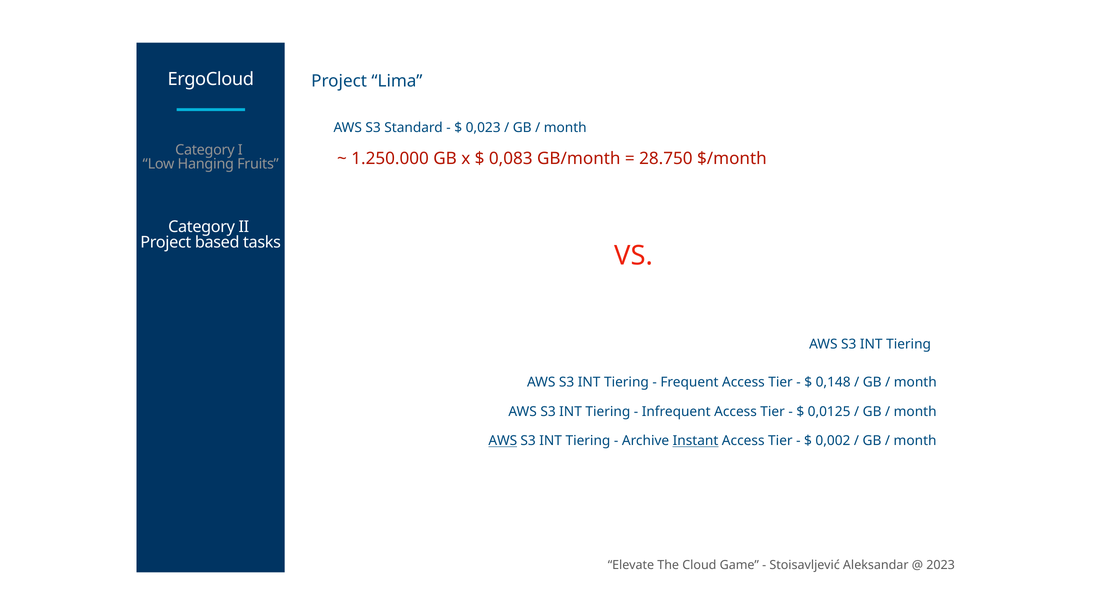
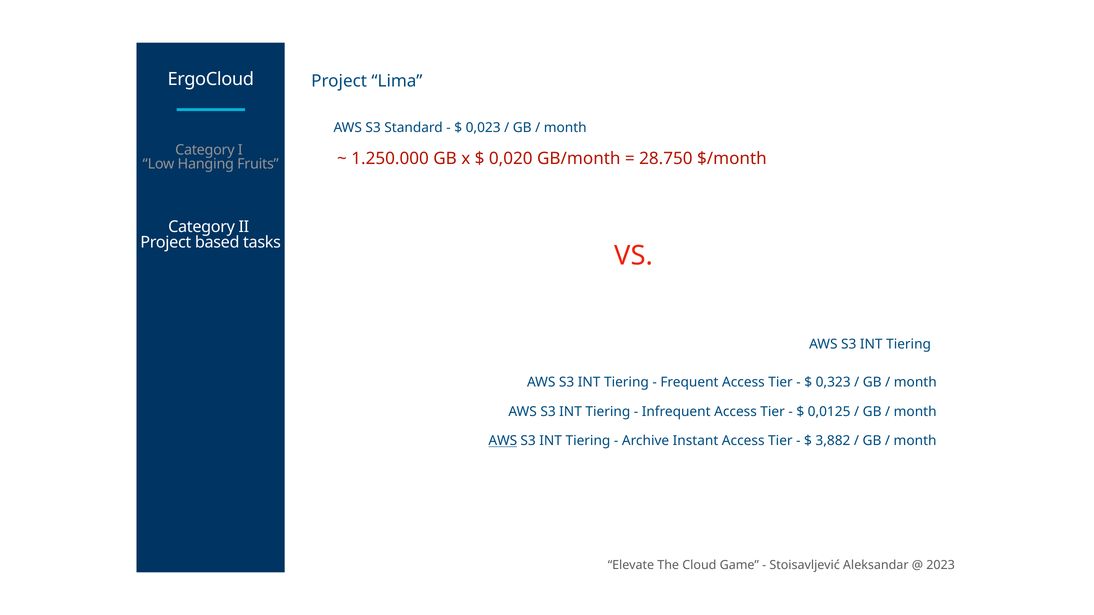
0,083: 0,083 -> 0,020 (511, 159)
0,148: 0,148 -> 0,323 (833, 383)
Instant underline: present -> none (696, 441)
0,002: 0,002 -> 3,882 (833, 441)
